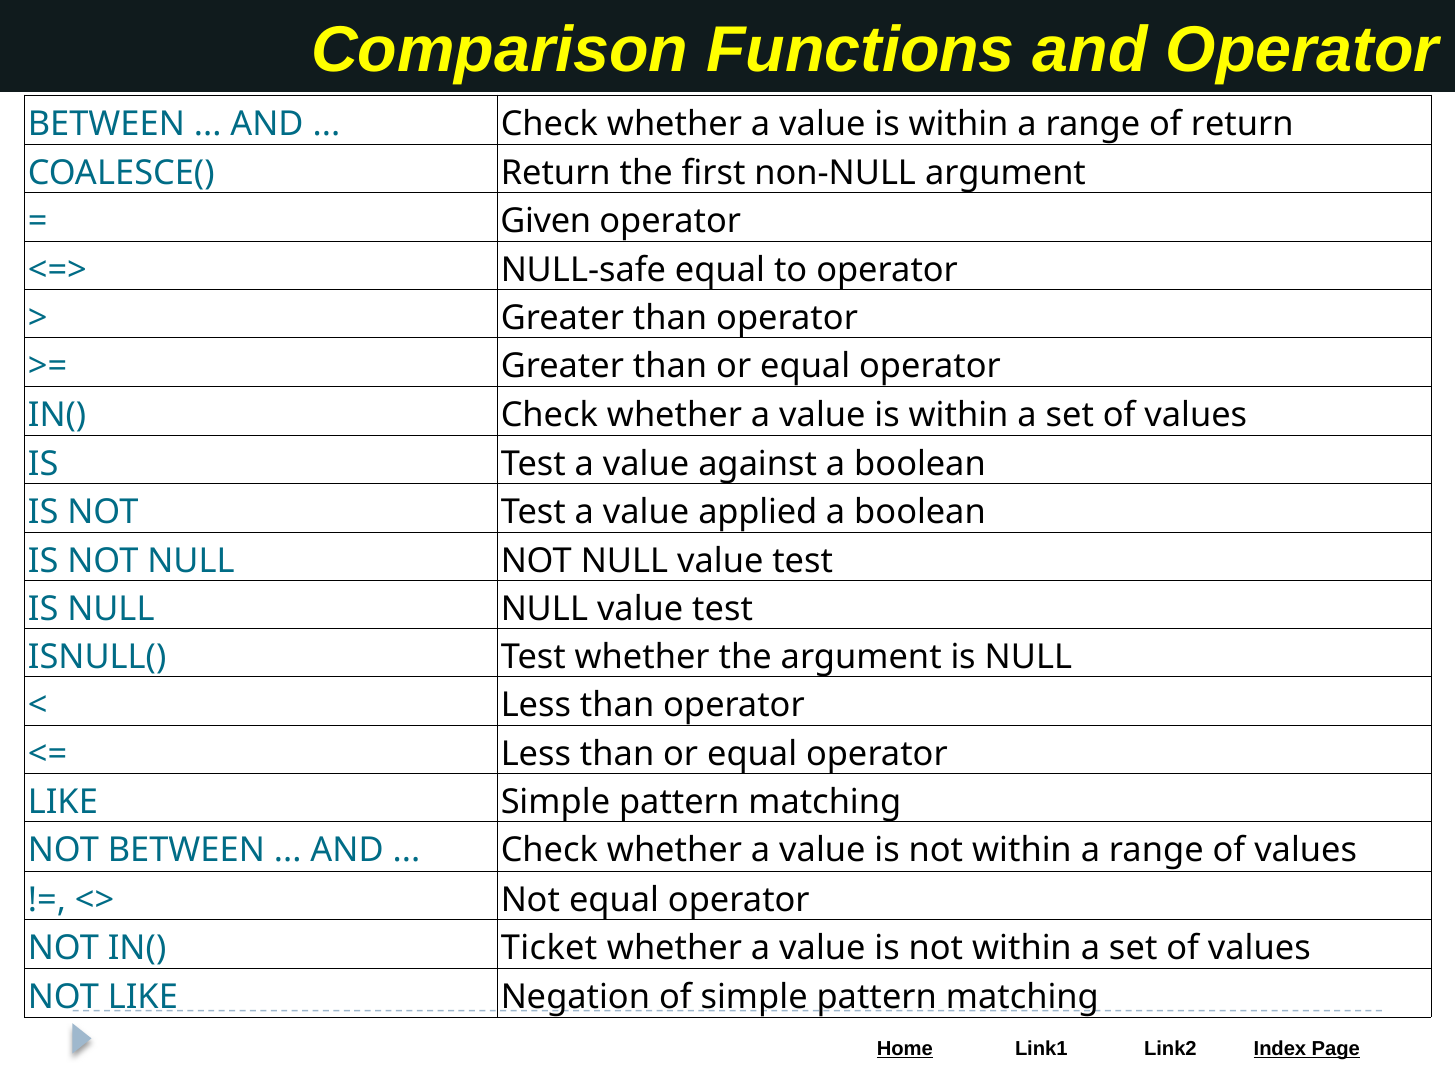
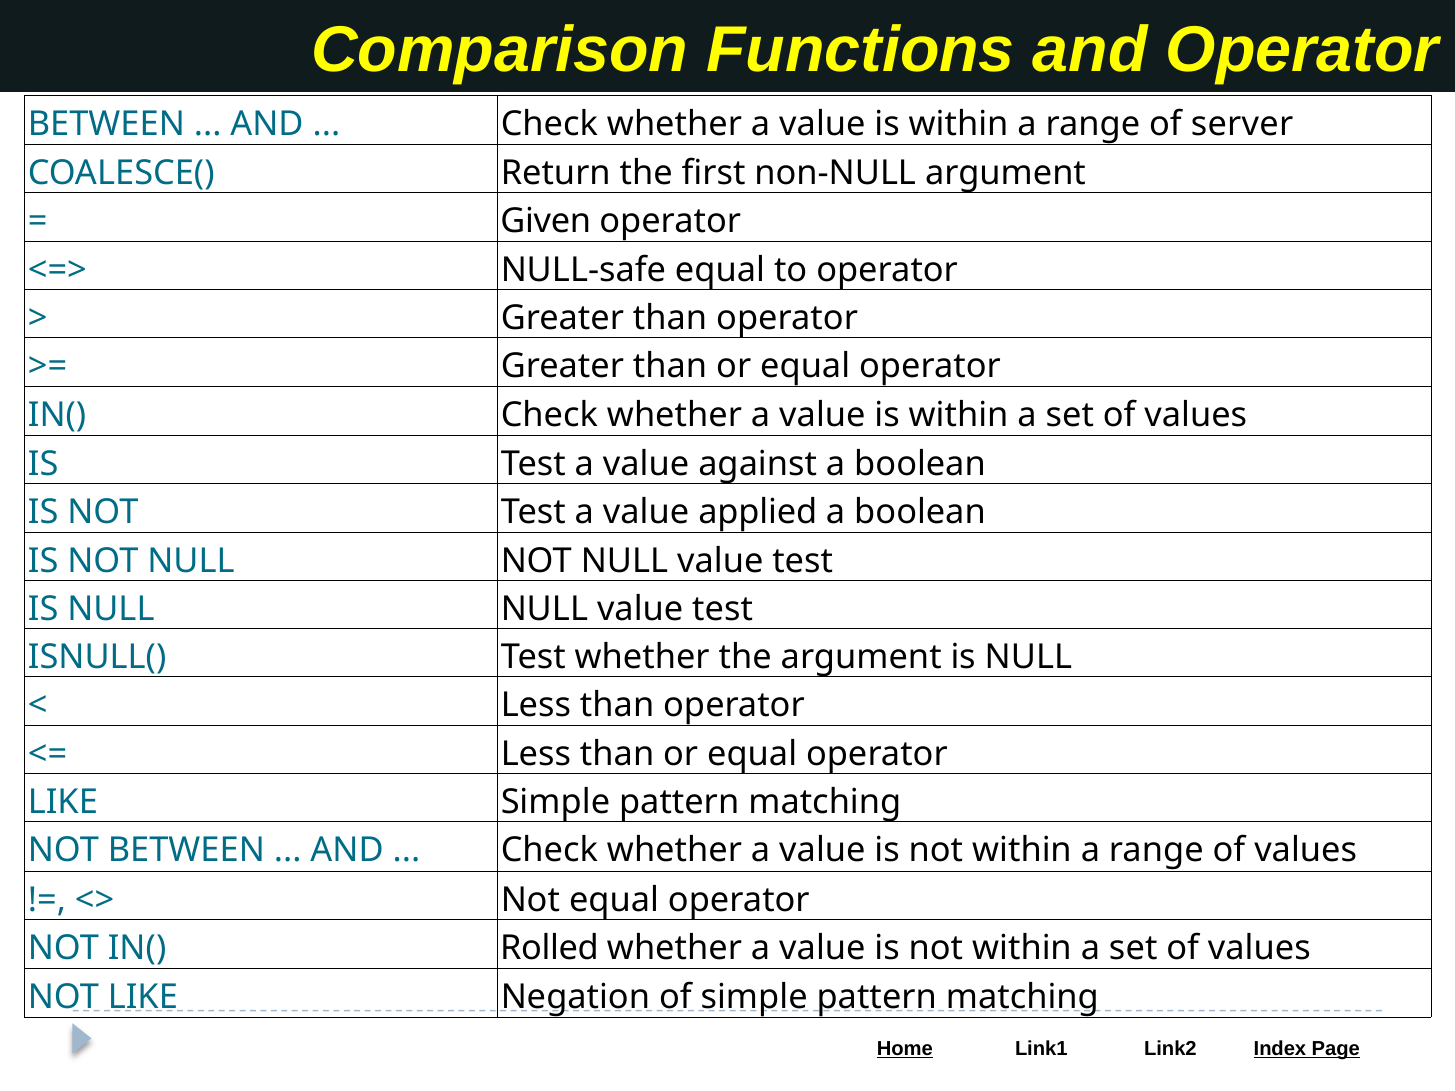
of return: return -> server (1242, 124)
Ticket: Ticket -> Rolled (550, 948)
